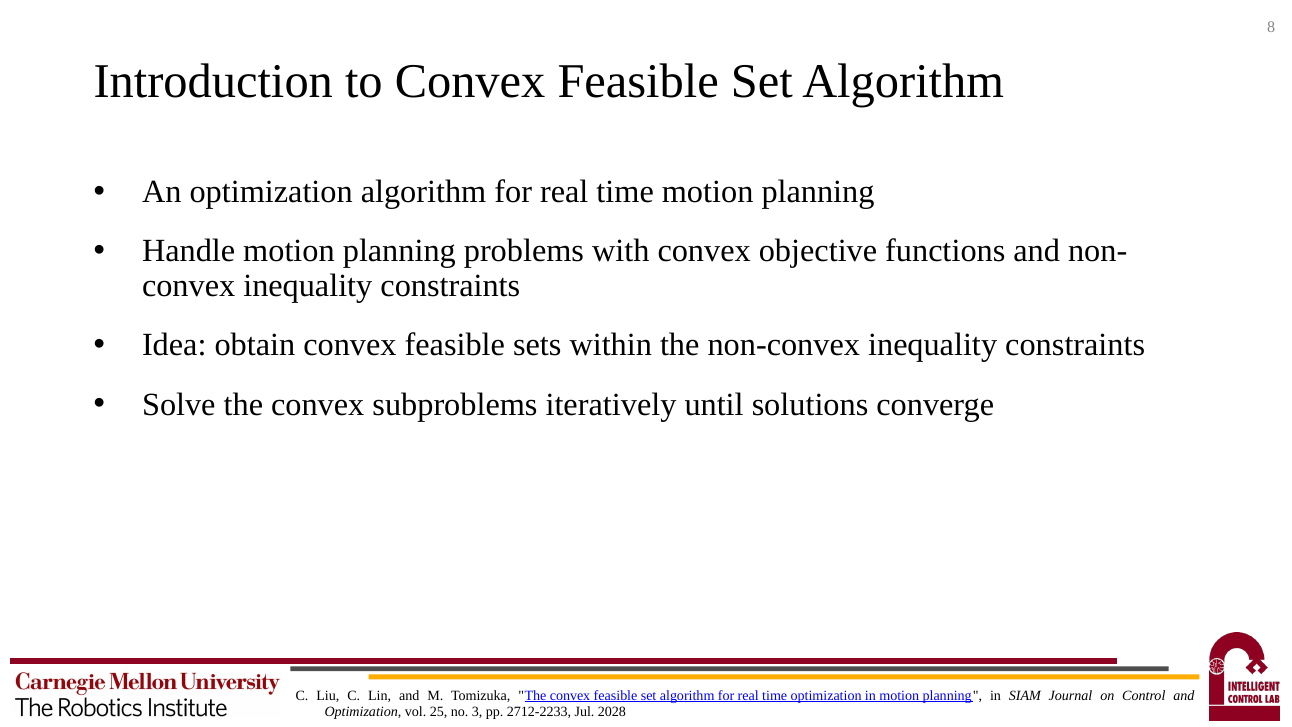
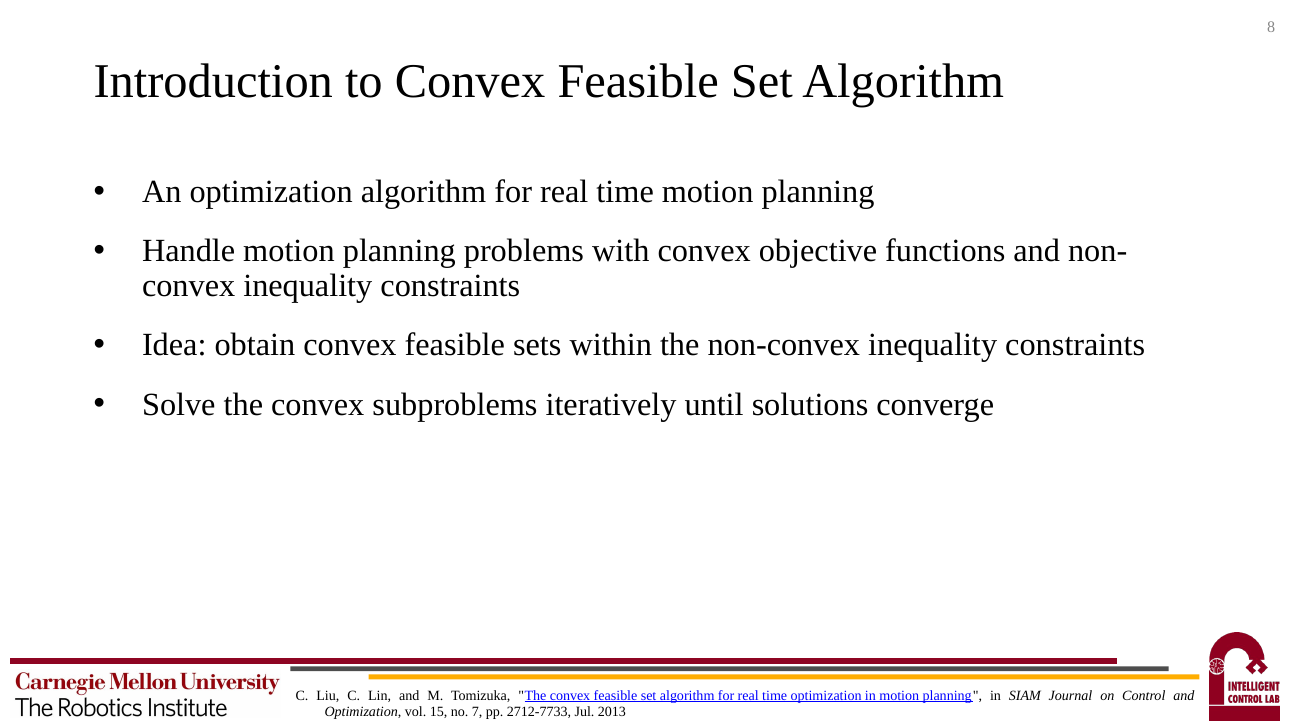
25: 25 -> 15 (439, 711)
3: 3 -> 7 (477, 711)
2712-2233: 2712-2233 -> 2712-7733 (539, 711)
2028: 2028 -> 2013 (612, 711)
